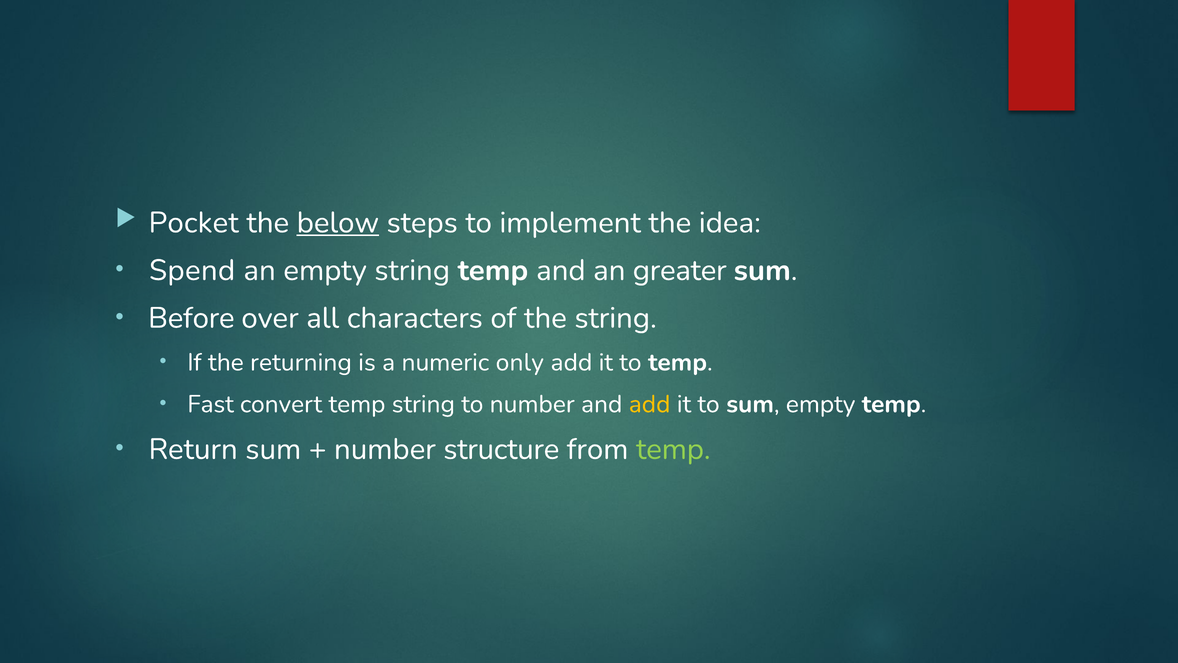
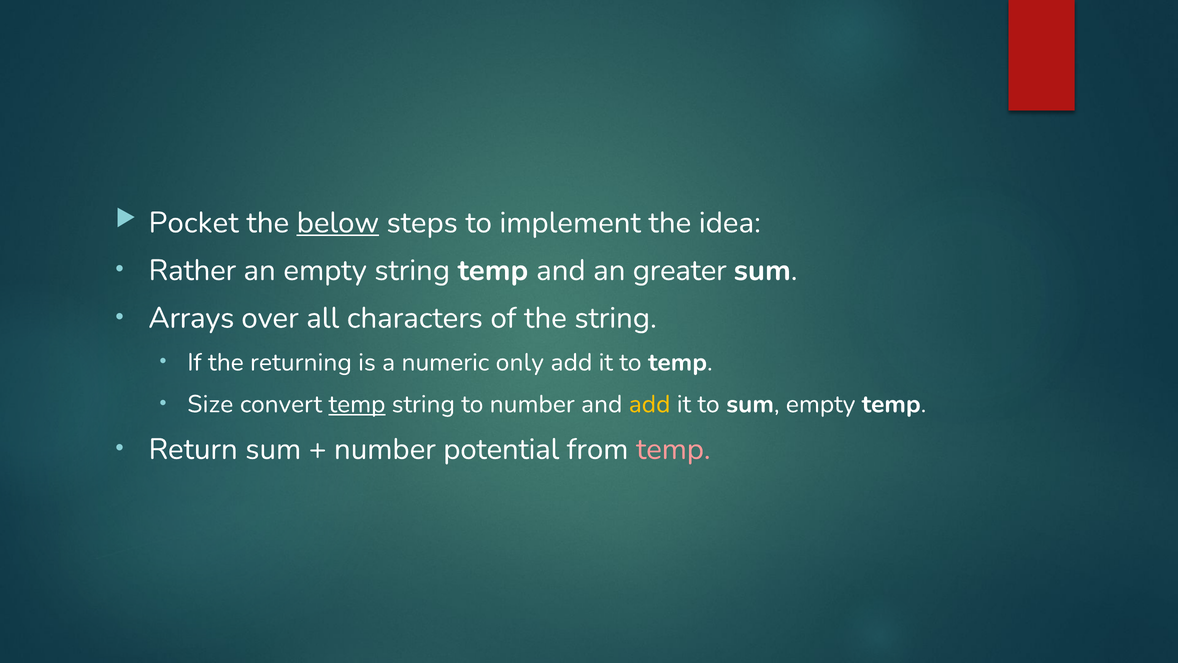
Spend: Spend -> Rather (192, 270)
Before: Before -> Arrays (191, 318)
Fast: Fast -> Size (210, 404)
temp underline: none -> present (357, 404)
structure: structure -> potential (501, 449)
temp colour: light green -> pink (673, 449)
